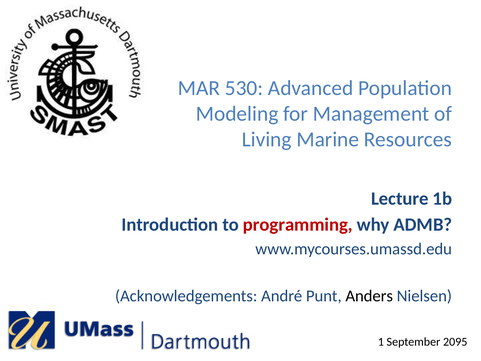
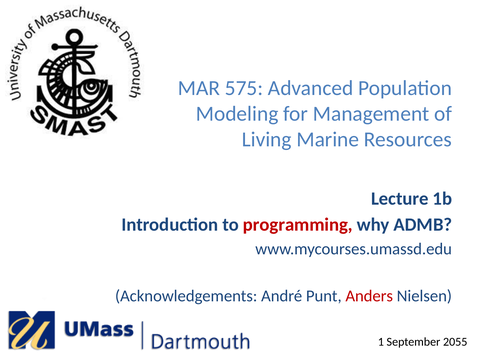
530: 530 -> 575 (244, 88)
Anders colour: black -> red (369, 296)
2095: 2095 -> 2055 (455, 342)
